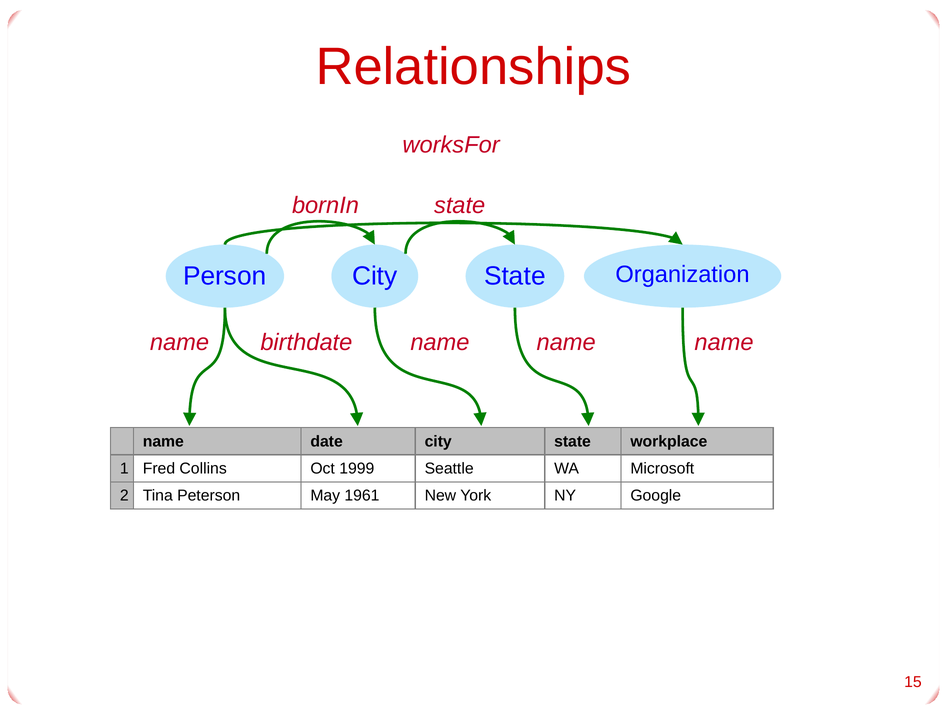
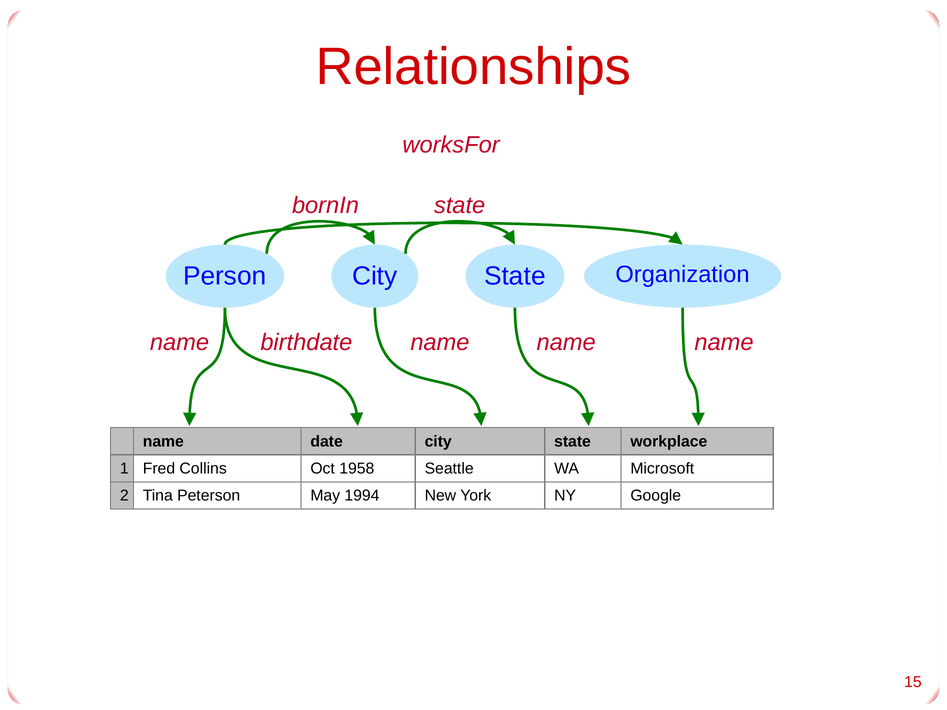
1999: 1999 -> 1958 (357, 469)
1961: 1961 -> 1994 (362, 496)
